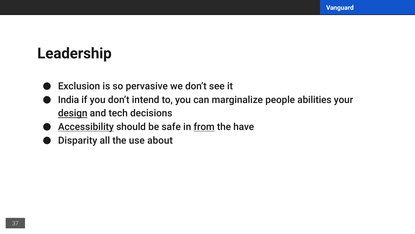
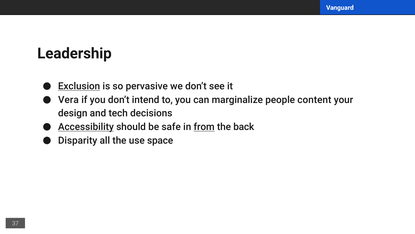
Exclusion underline: none -> present (79, 86)
India: India -> Vera (68, 100)
abilities: abilities -> content (314, 100)
design underline: present -> none (73, 113)
have: have -> back (244, 127)
about: about -> space (160, 140)
